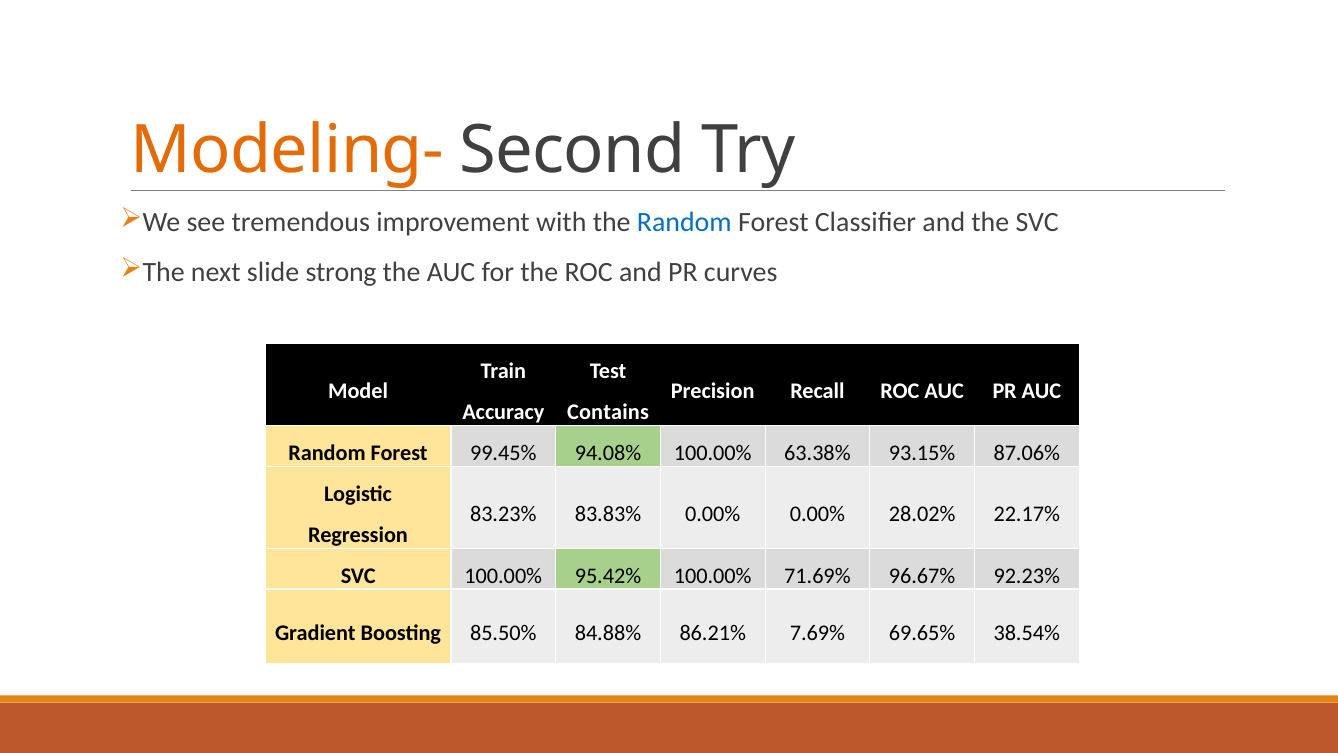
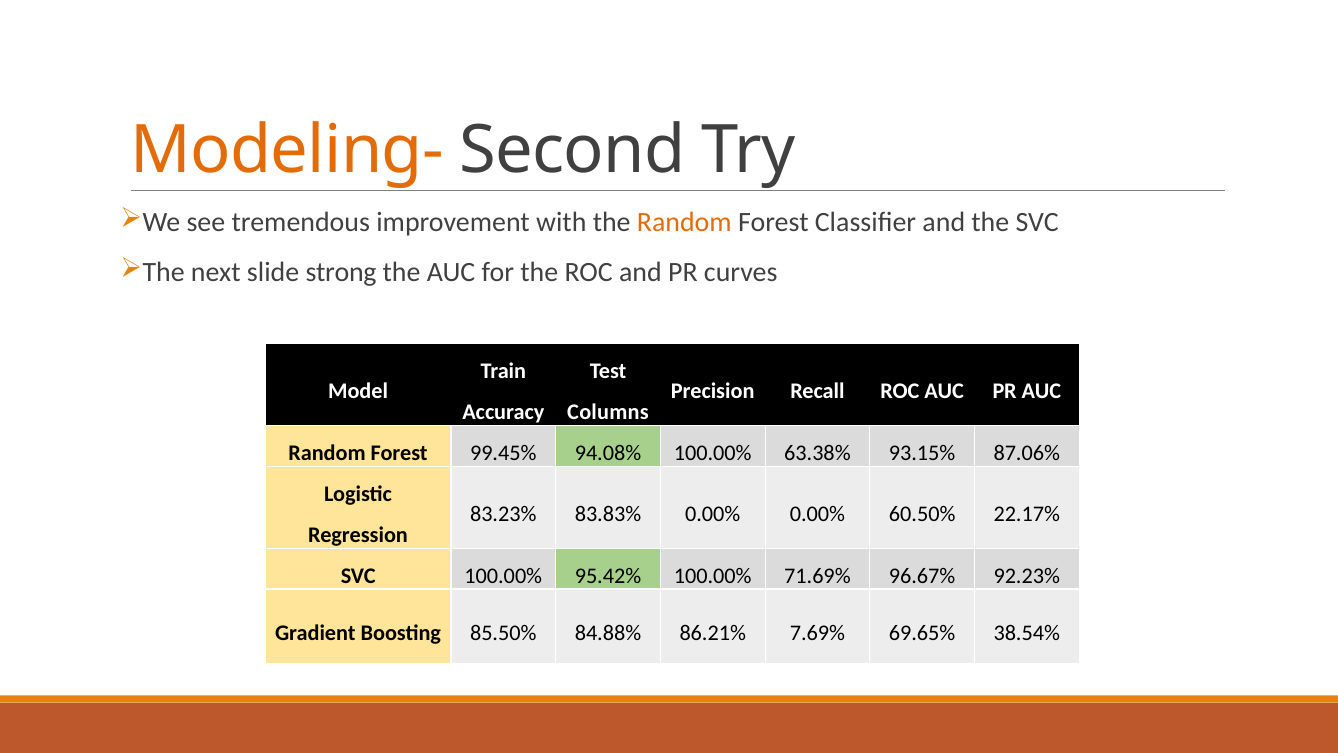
Random colour: blue -> orange (684, 222)
Contains: Contains -> Columns (608, 412)
28.02%: 28.02% -> 60.50% (922, 514)
